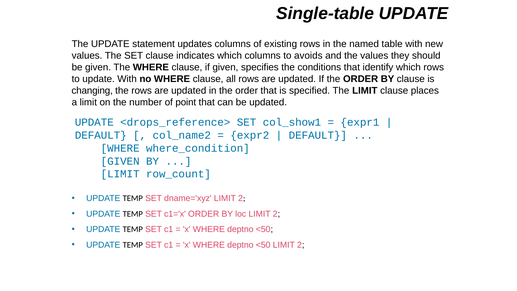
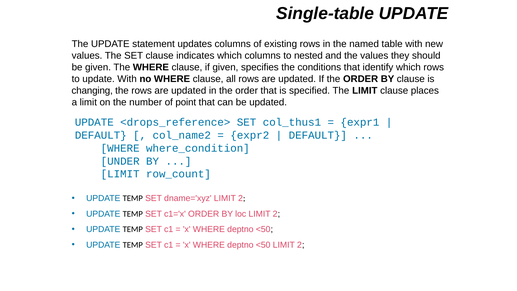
avoids: avoids -> nested (308, 56)
col_show1: col_show1 -> col_thus1 (292, 122)
GIVEN: GIVEN -> UNDER (120, 161)
